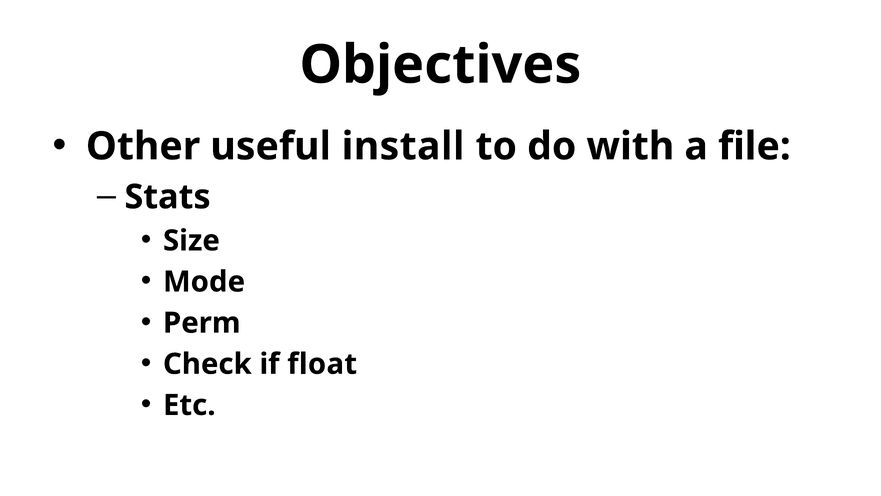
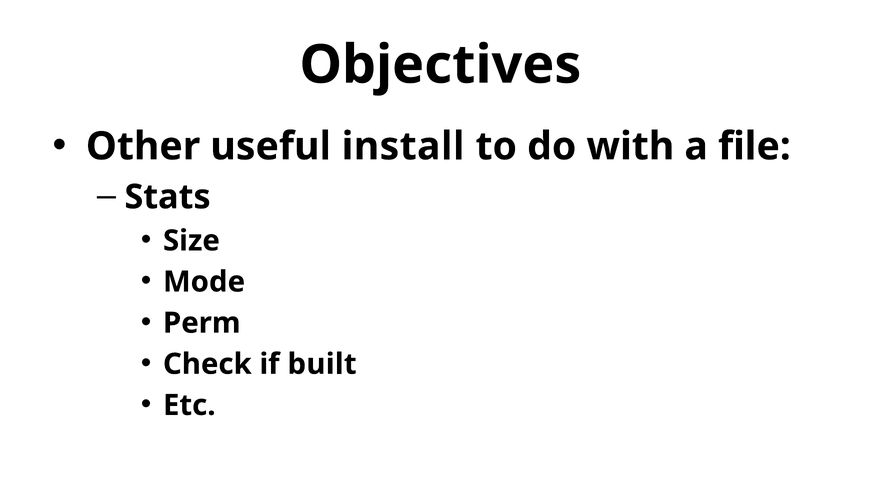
float: float -> built (322, 364)
